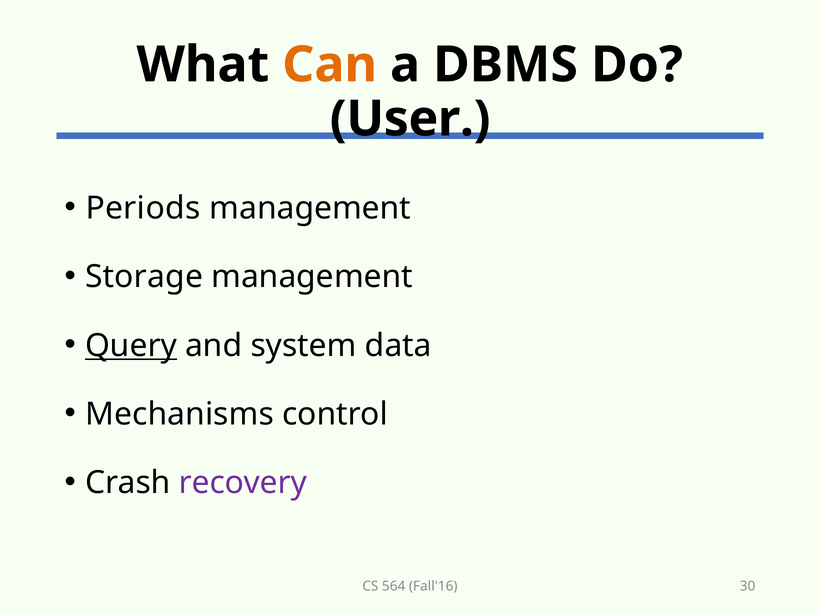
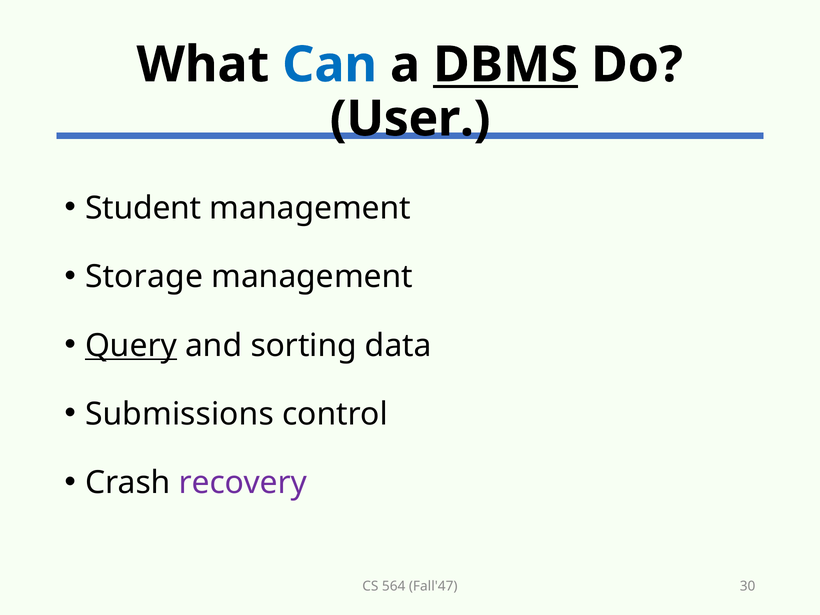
Can colour: orange -> blue (330, 65)
DBMS underline: none -> present (505, 65)
Periods: Periods -> Student (143, 208)
system: system -> sorting (304, 346)
Mechanisms: Mechanisms -> Submissions (179, 414)
Fall'16: Fall'16 -> Fall'47 (433, 586)
